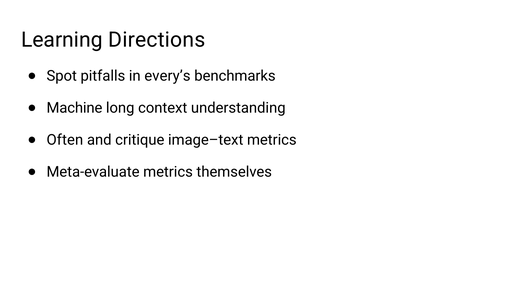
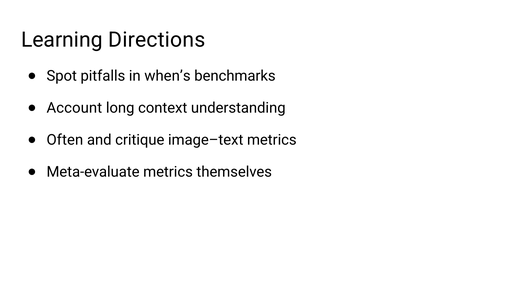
every’s: every’s -> when’s (167, 76)
Machine: Machine -> Account (74, 108)
